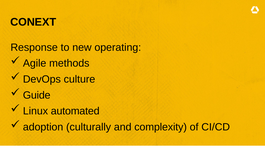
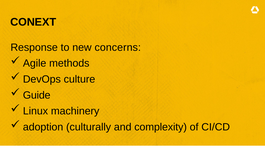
operating: operating -> concerns (118, 47)
automated: automated -> machinery (75, 111)
